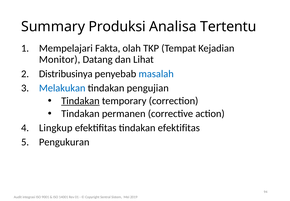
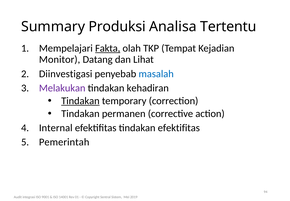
Fakta underline: none -> present (108, 48)
Distribusinya: Distribusinya -> Diinvestigasi (66, 74)
Melakukan colour: blue -> purple (62, 88)
pengujian: pengujian -> kehadiran (148, 88)
Lingkup: Lingkup -> Internal (56, 128)
Pengukuran: Pengukuran -> Pemerintah (64, 142)
